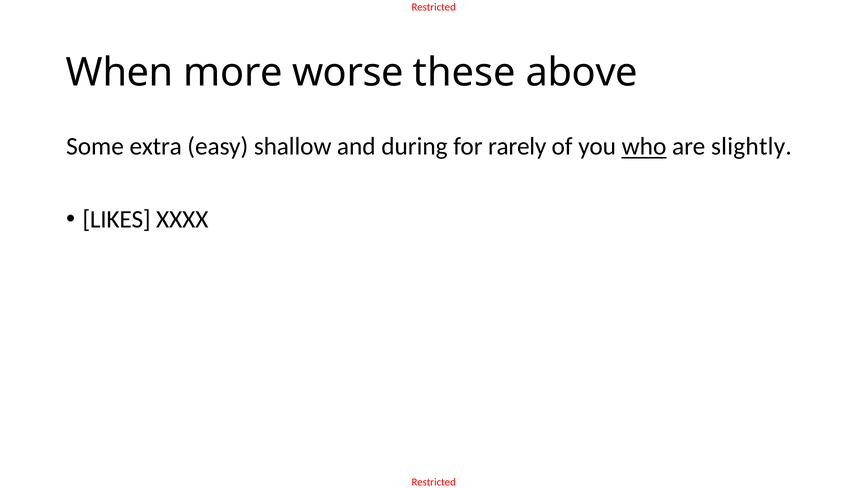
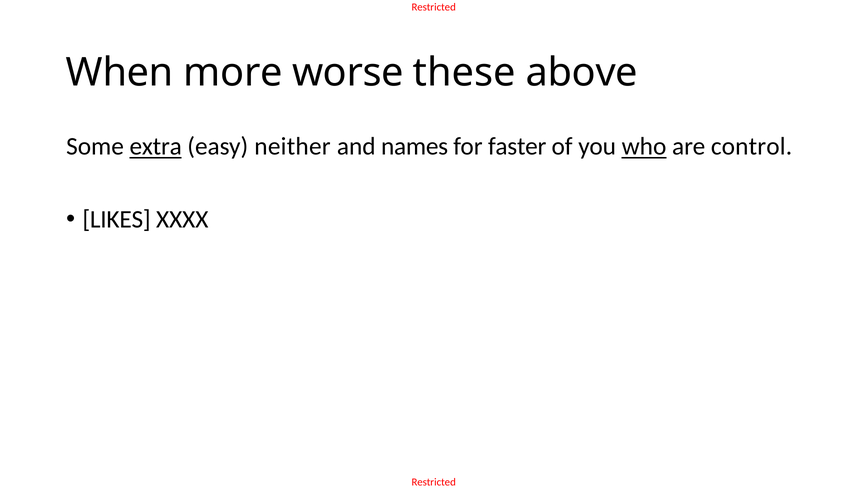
extra underline: none -> present (156, 147)
shallow: shallow -> neither (293, 147)
during: during -> names (415, 147)
rarely: rarely -> faster (517, 147)
slightly: slightly -> control (752, 147)
